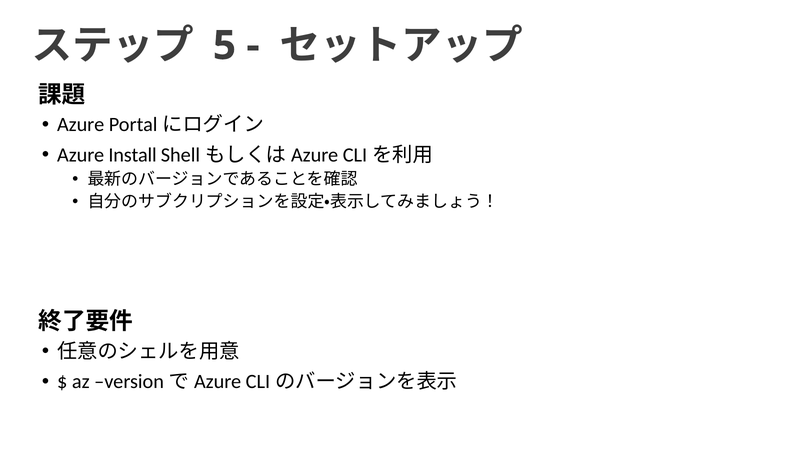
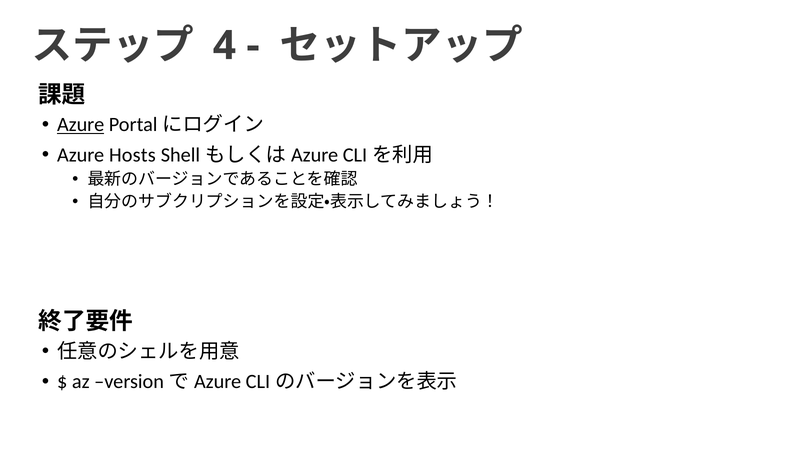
5: 5 -> 4 (224, 46)
Azure underline: none -> present (81, 125)
Install: Install -> Hosts (132, 155)
